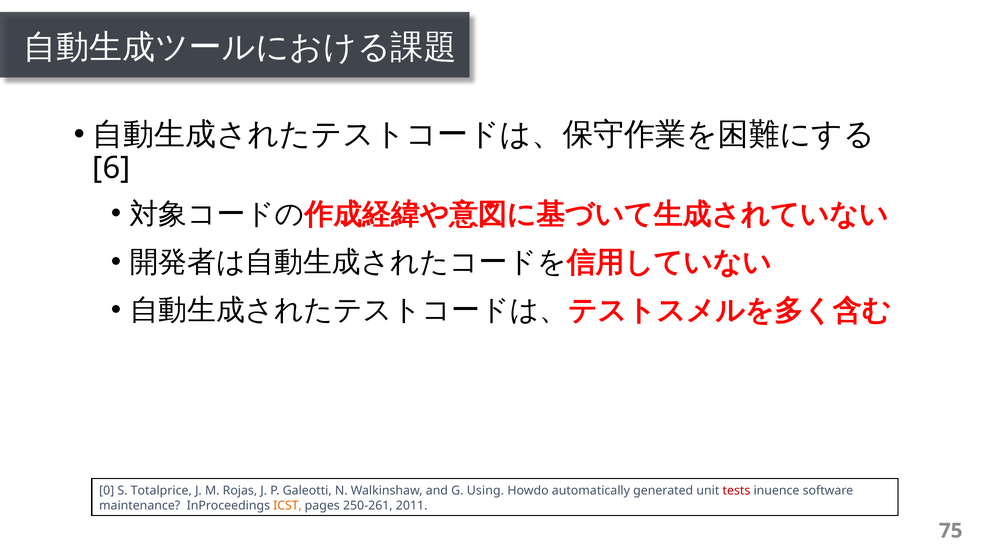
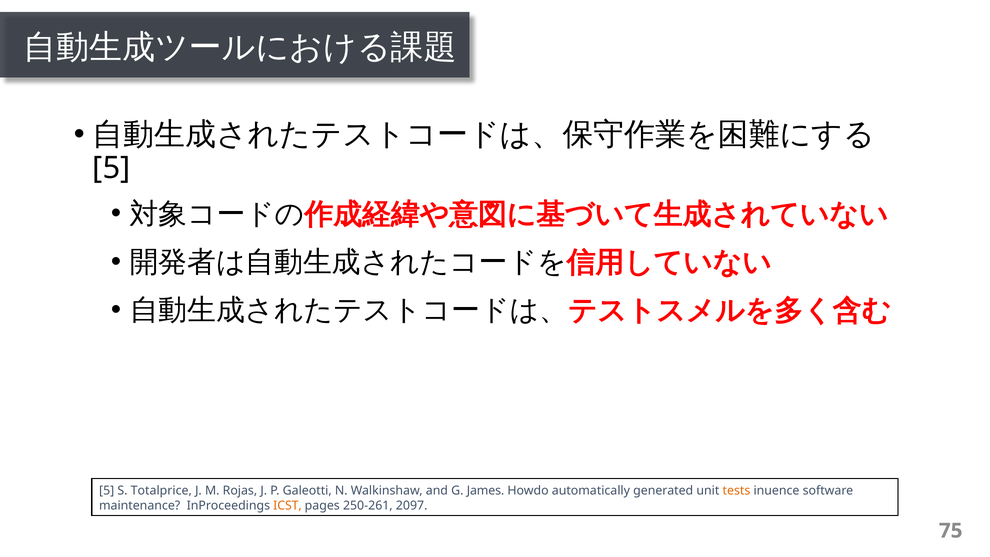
6: 6 -> 5 (111, 168)
0: 0 -> 5 (107, 491)
Using: Using -> James (486, 491)
tests colour: red -> orange (736, 491)
2011: 2011 -> 2097 (412, 505)
